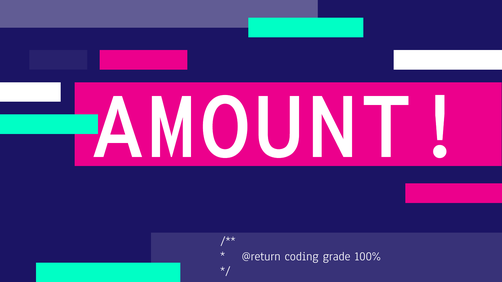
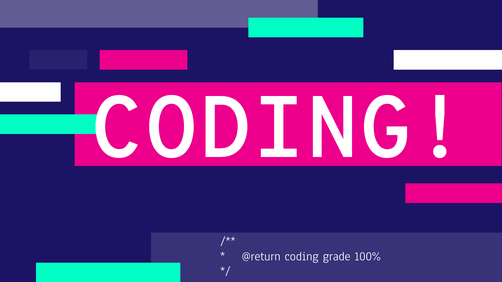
AMOUNT: AMOUNT -> CODING (279, 128)
